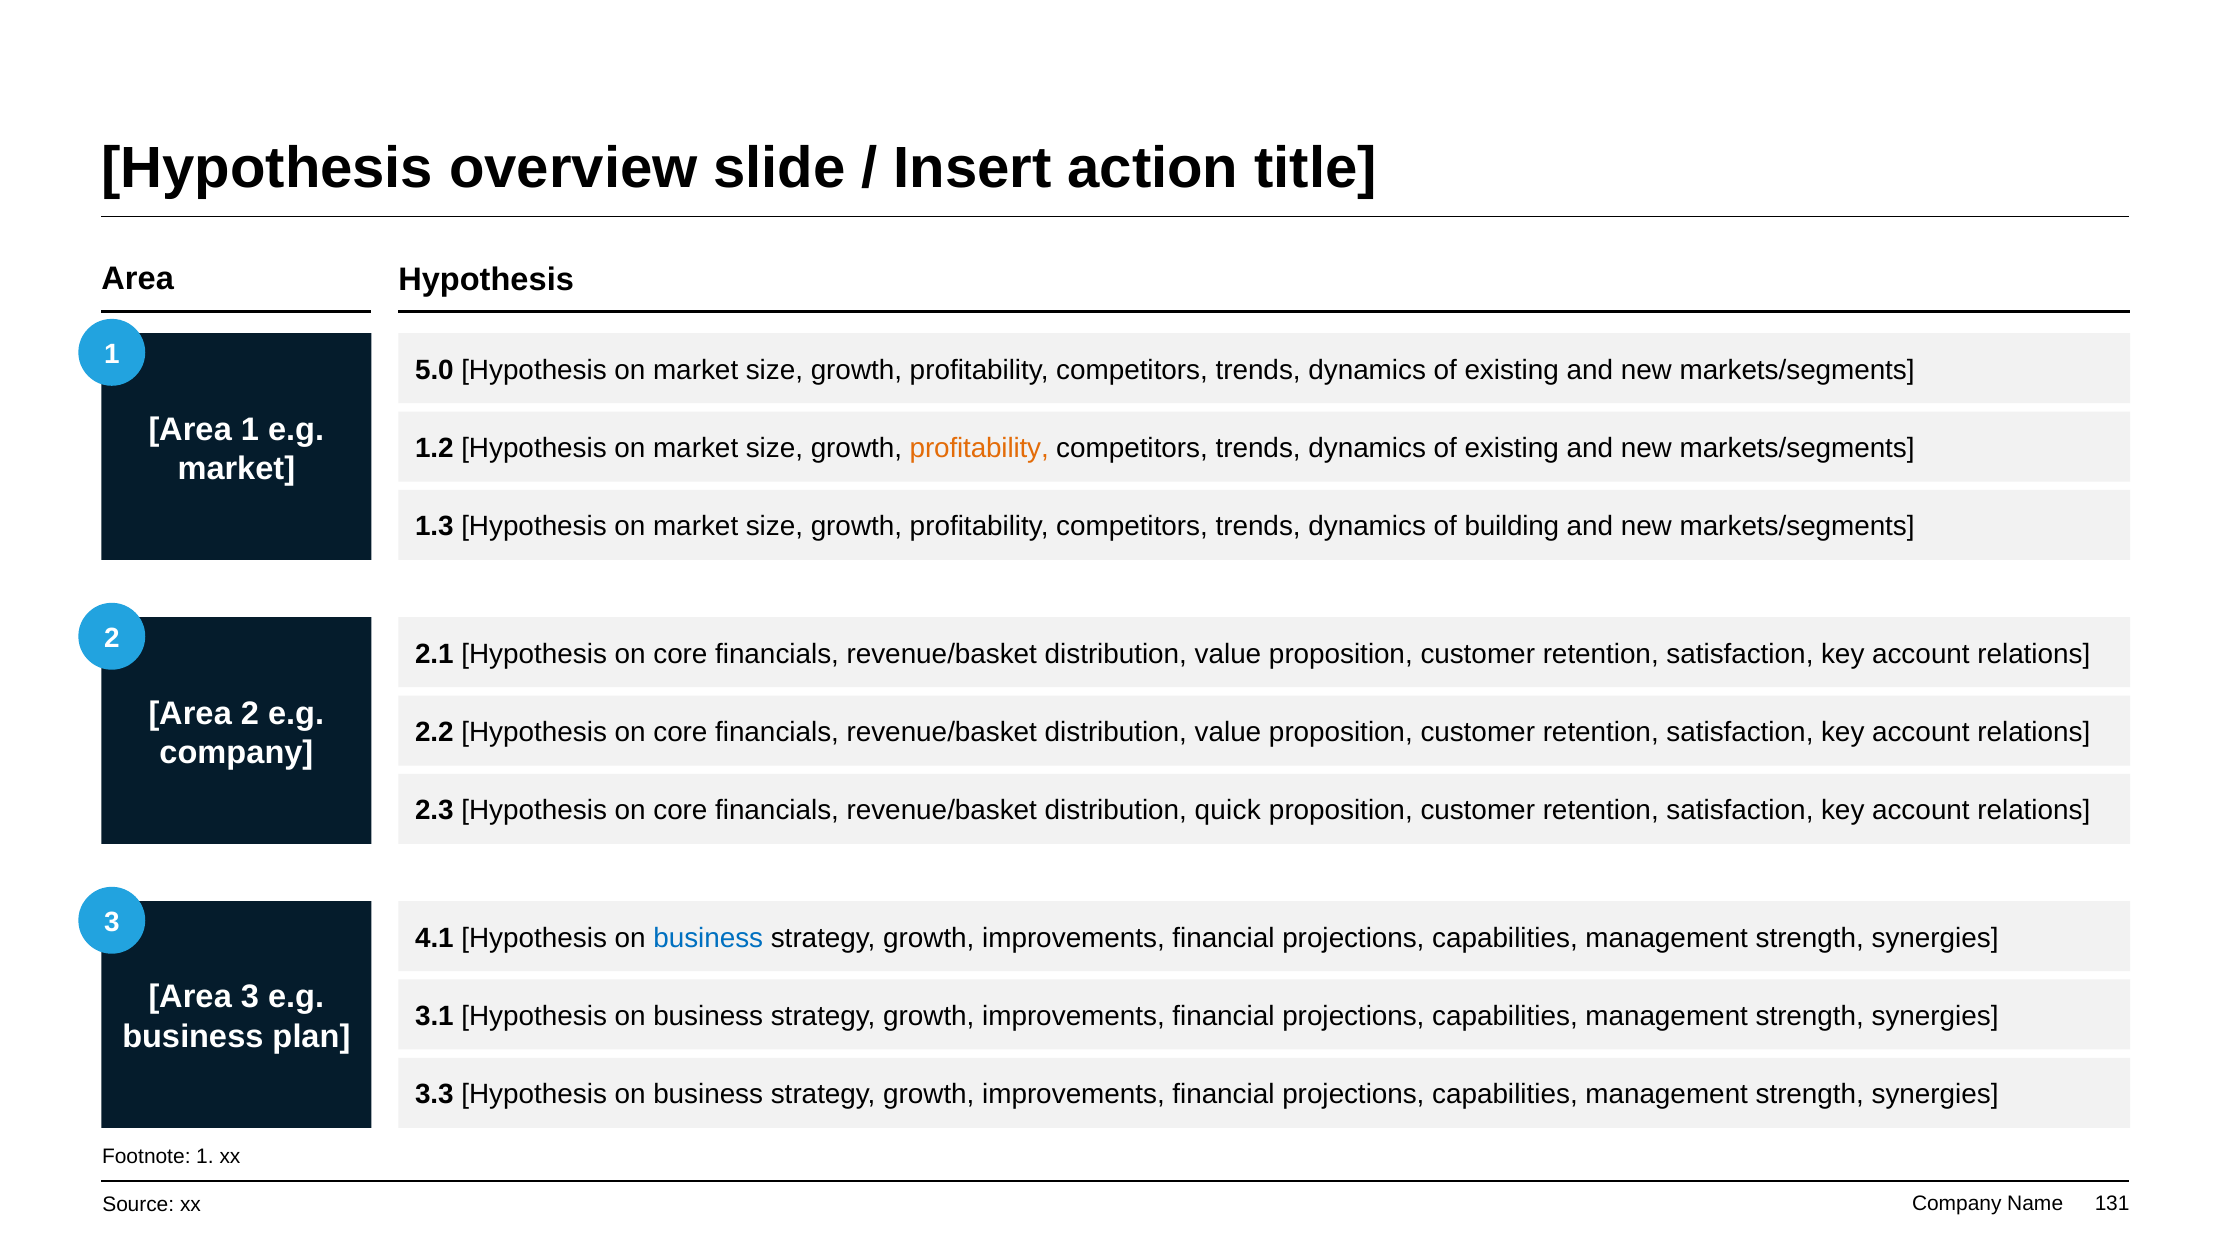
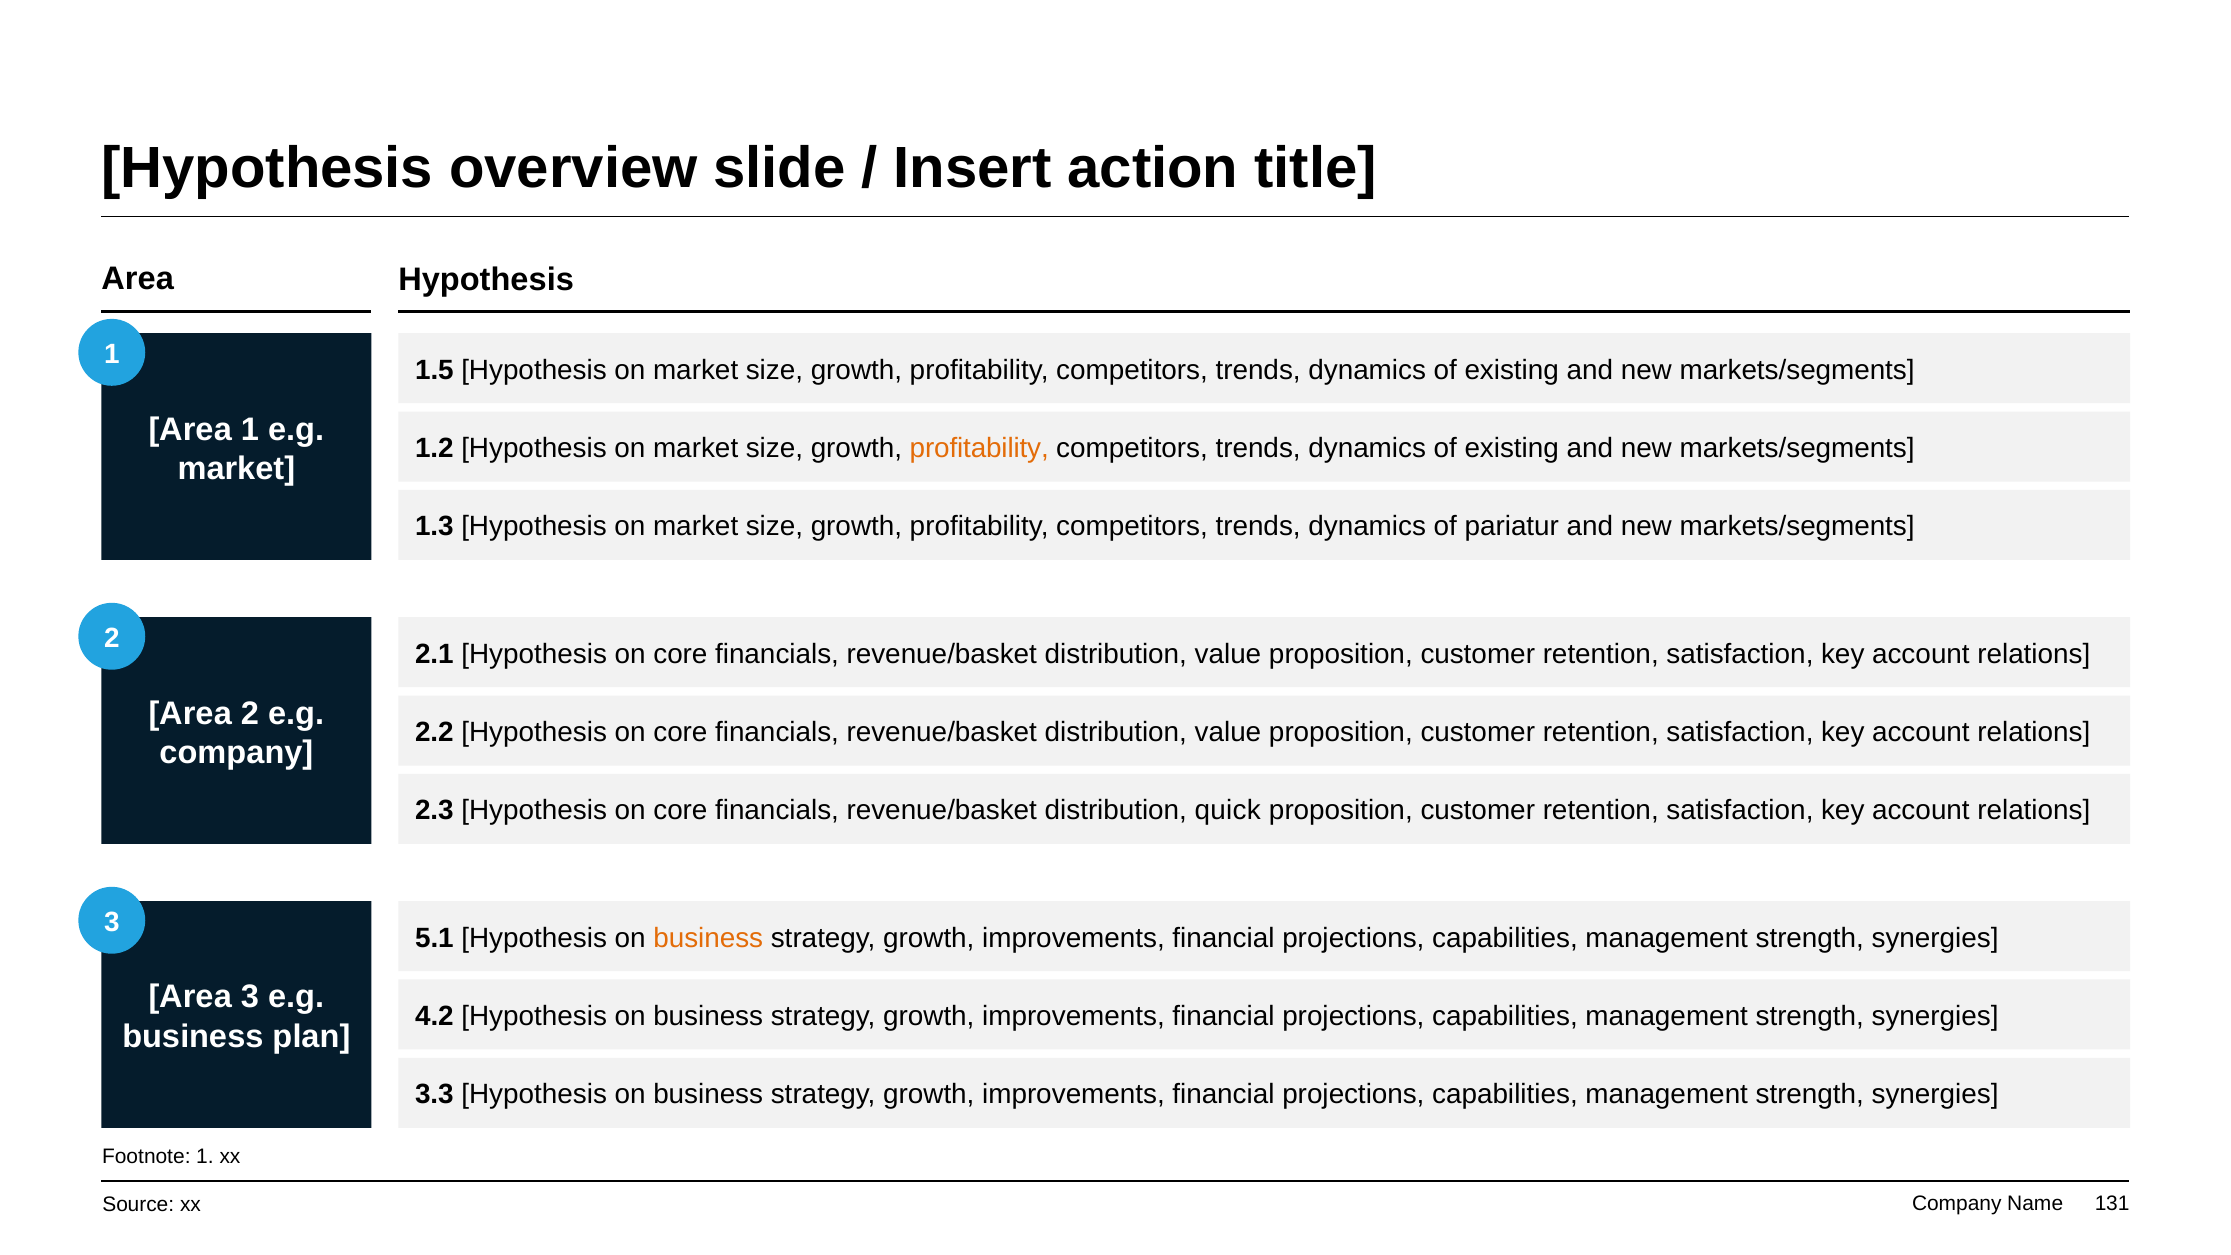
5.0: 5.0 -> 1.5 (434, 370)
building: building -> pariatur (1512, 527)
4.1: 4.1 -> 5.1 (434, 938)
business colour: blue -> orange (708, 938)
3.1: 3.1 -> 4.2 (434, 1016)
